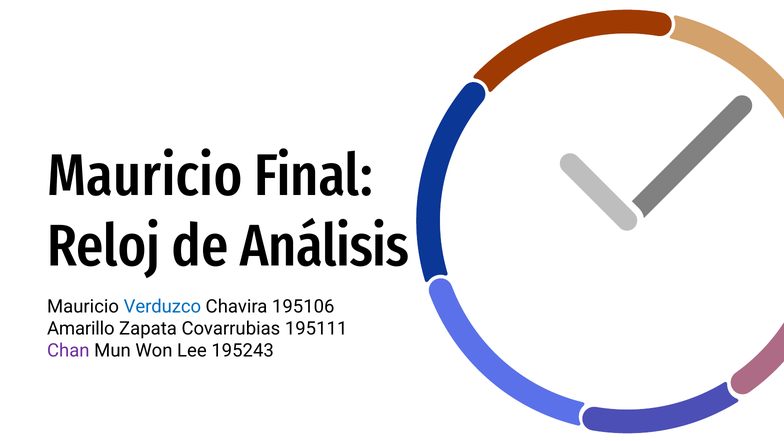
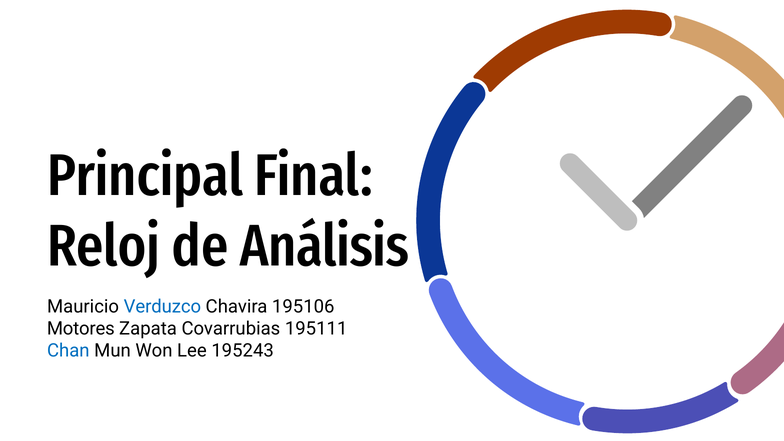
Mauricio: Mauricio -> Principal (145, 176)
Amarillo: Amarillo -> Motores (81, 329)
Chan colour: purple -> blue (68, 351)
